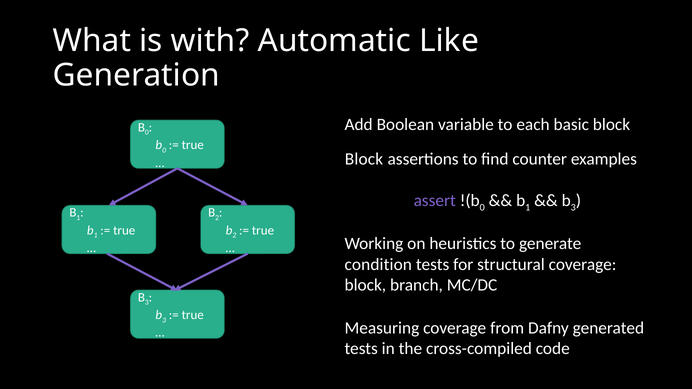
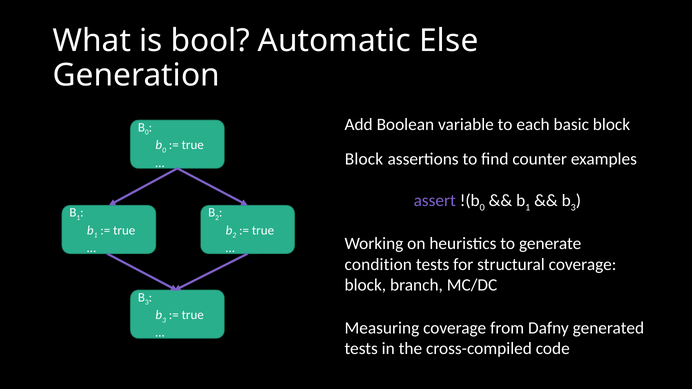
with: with -> bool (210, 41)
Like: Like -> Else (449, 41)
